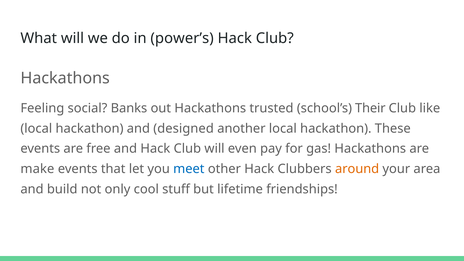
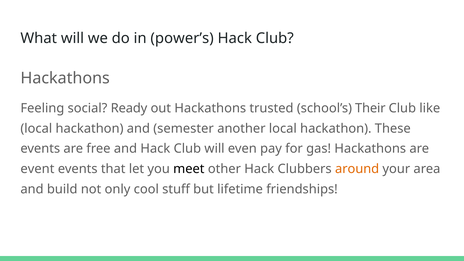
Banks: Banks -> Ready (129, 108)
designed: designed -> semester (184, 128)
make: make -> event (37, 169)
meet colour: blue -> black (189, 169)
